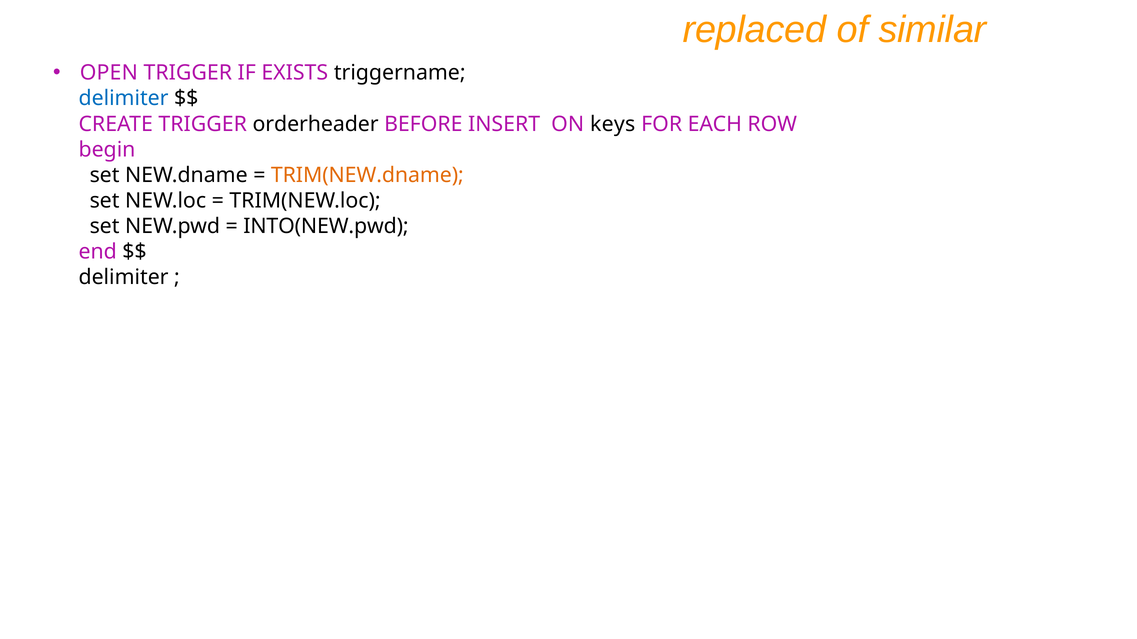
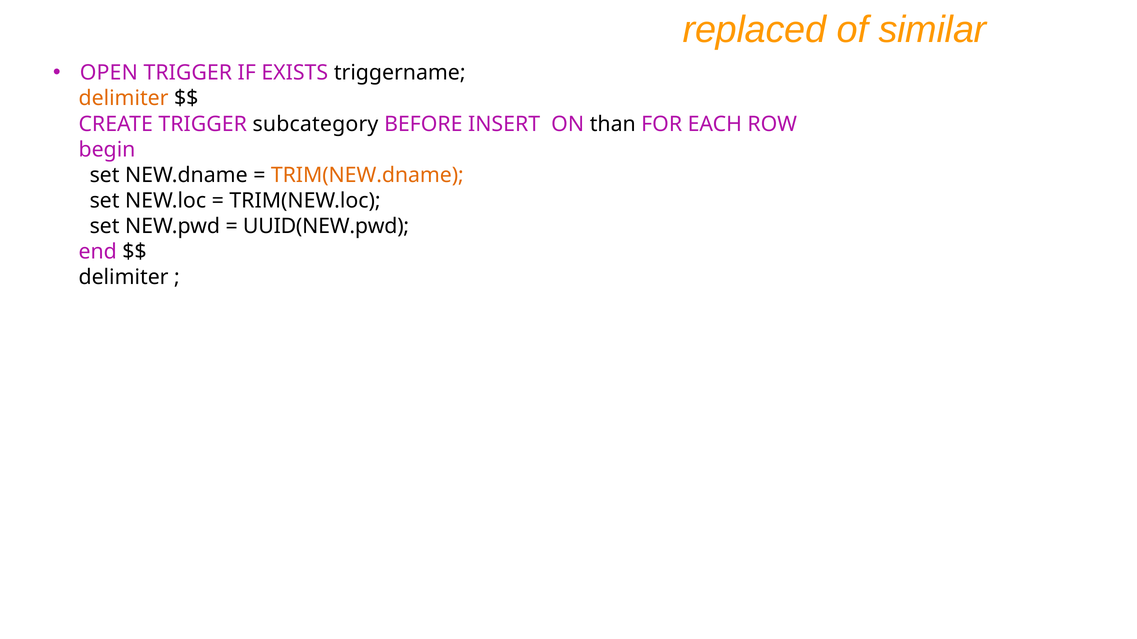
delimiter colour: blue -> orange (124, 99)
orderheader: orderheader -> subcategory (315, 124)
keys: keys -> than (613, 124)
INTO(NEW.pwd: INTO(NEW.pwd -> UUID(NEW.pwd (326, 226)
